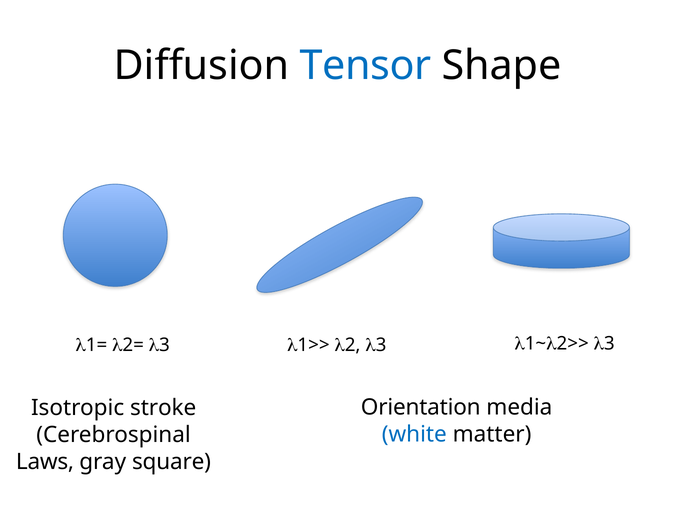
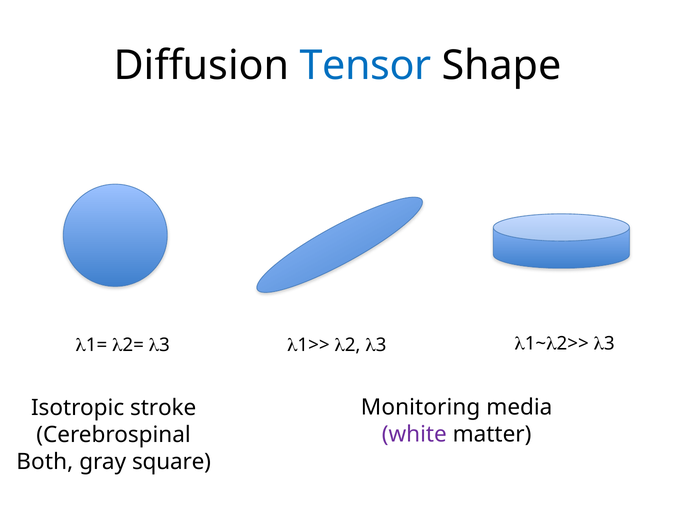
Orientation: Orientation -> Monitoring (421, 407)
white colour: blue -> purple (414, 434)
Laws: Laws -> Both (45, 462)
